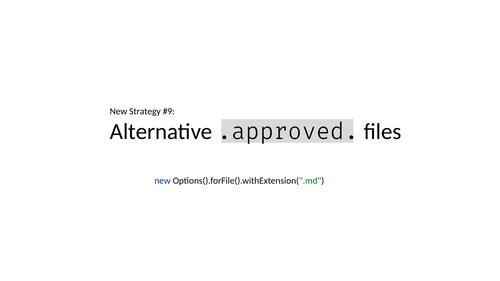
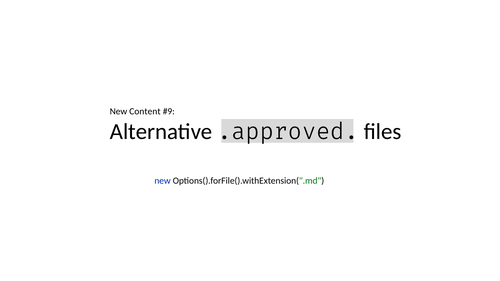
Strategy: Strategy -> Content (145, 111)
